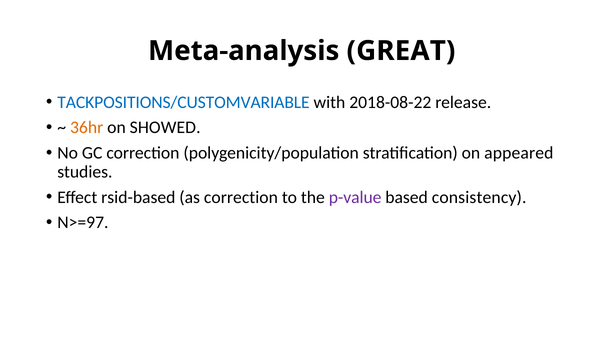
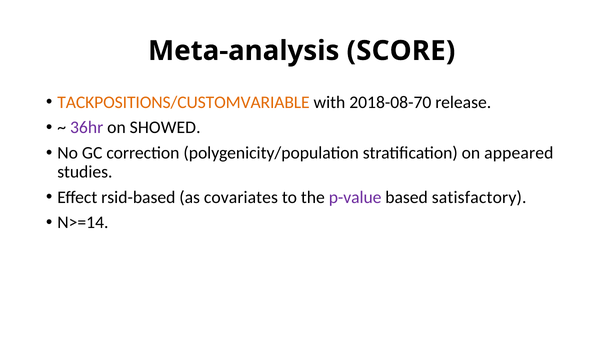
GREAT: GREAT -> SCORE (401, 51)
TACKPOSITIONS/CUSTOMVARIABLE colour: blue -> orange (184, 102)
2018-08-22: 2018-08-22 -> 2018-08-70 (390, 102)
36hr colour: orange -> purple (87, 127)
as correction: correction -> covariates (241, 197)
consistency: consistency -> satisfactory (479, 197)
N>=97: N>=97 -> N>=14 (83, 222)
